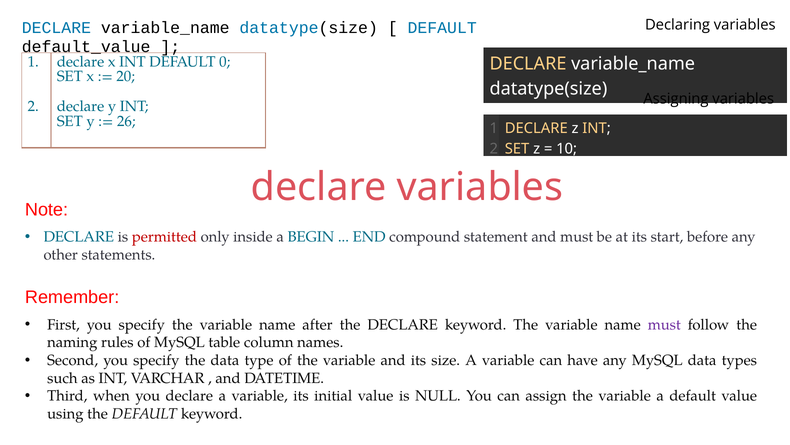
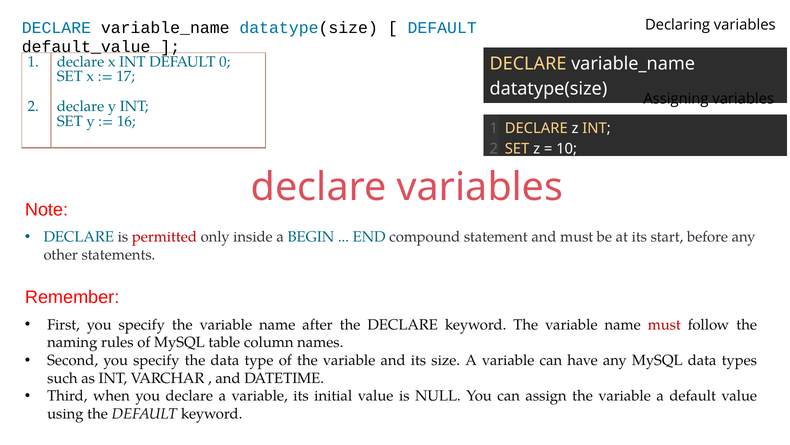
20: 20 -> 17 (126, 76)
26: 26 -> 16 (126, 121)
must colour: purple -> red (664, 324)
